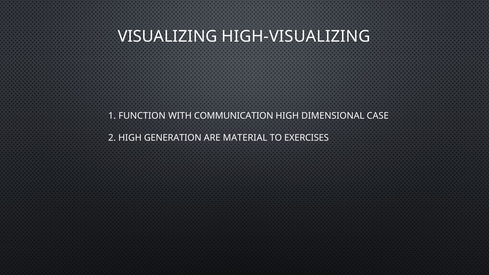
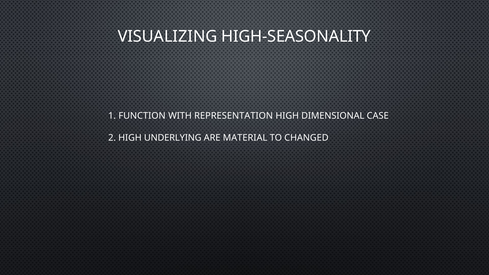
HIGH-VISUALIZING: HIGH-VISUALIZING -> HIGH-SEASONALITY (296, 36)
COMMUNICATION: COMMUNICATION -> REPRESENTATION (234, 116)
GENERATION: GENERATION -> UNDERLYING (173, 138)
EXERCISES: EXERCISES -> CHANGED (306, 138)
